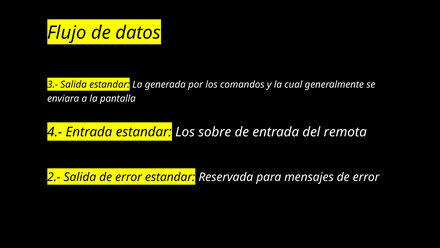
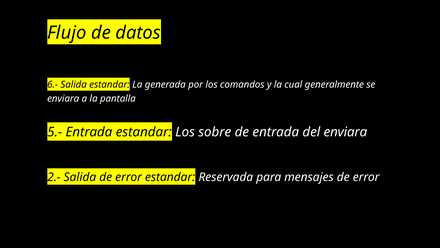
3.-: 3.- -> 6.- (53, 84)
4.-: 4.- -> 5.- (55, 132)
del remota: remota -> enviara (345, 132)
